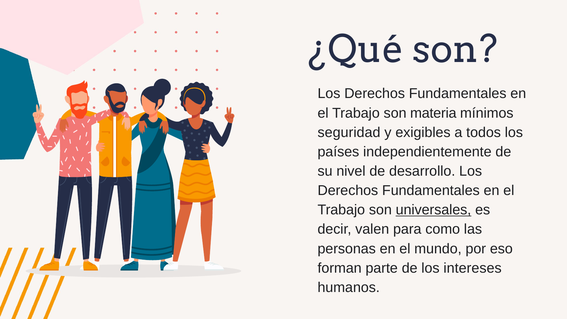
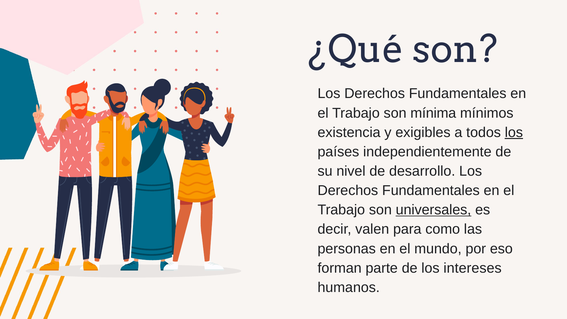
materia: materia -> mínima (433, 113)
seguridad: seguridad -> existencia (349, 132)
los underline: none -> present (514, 132)
